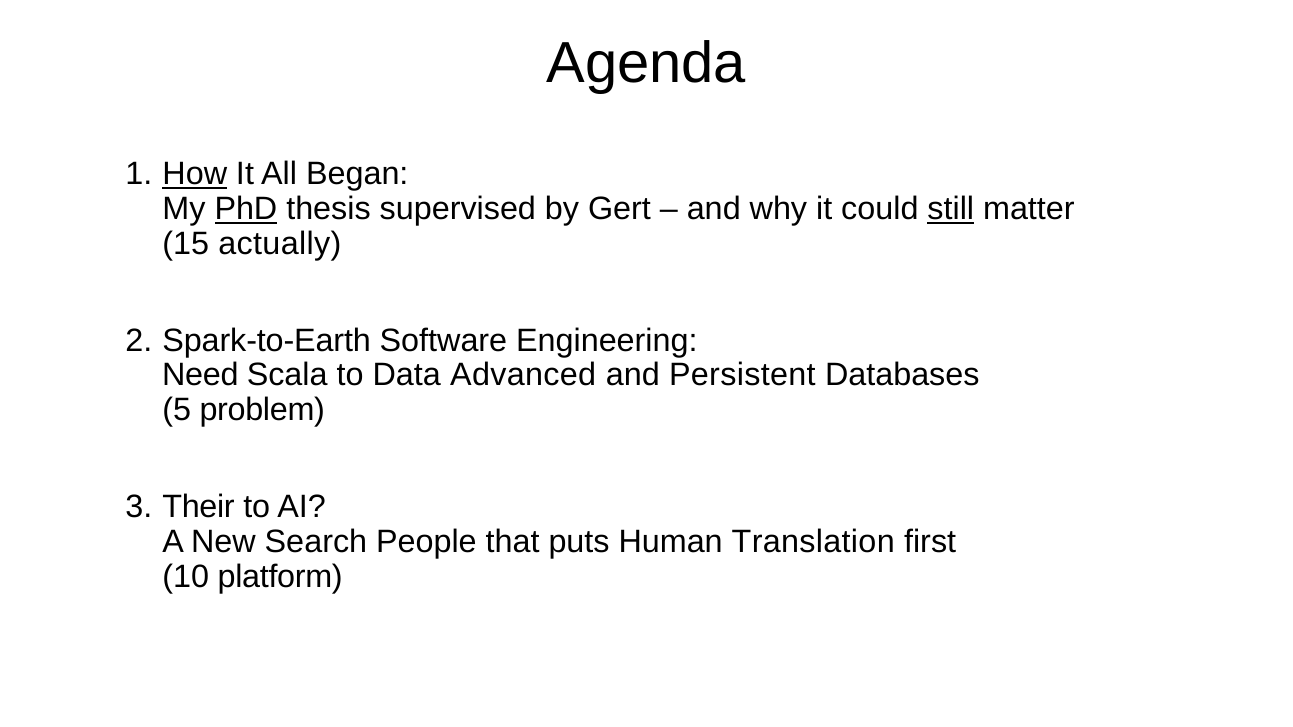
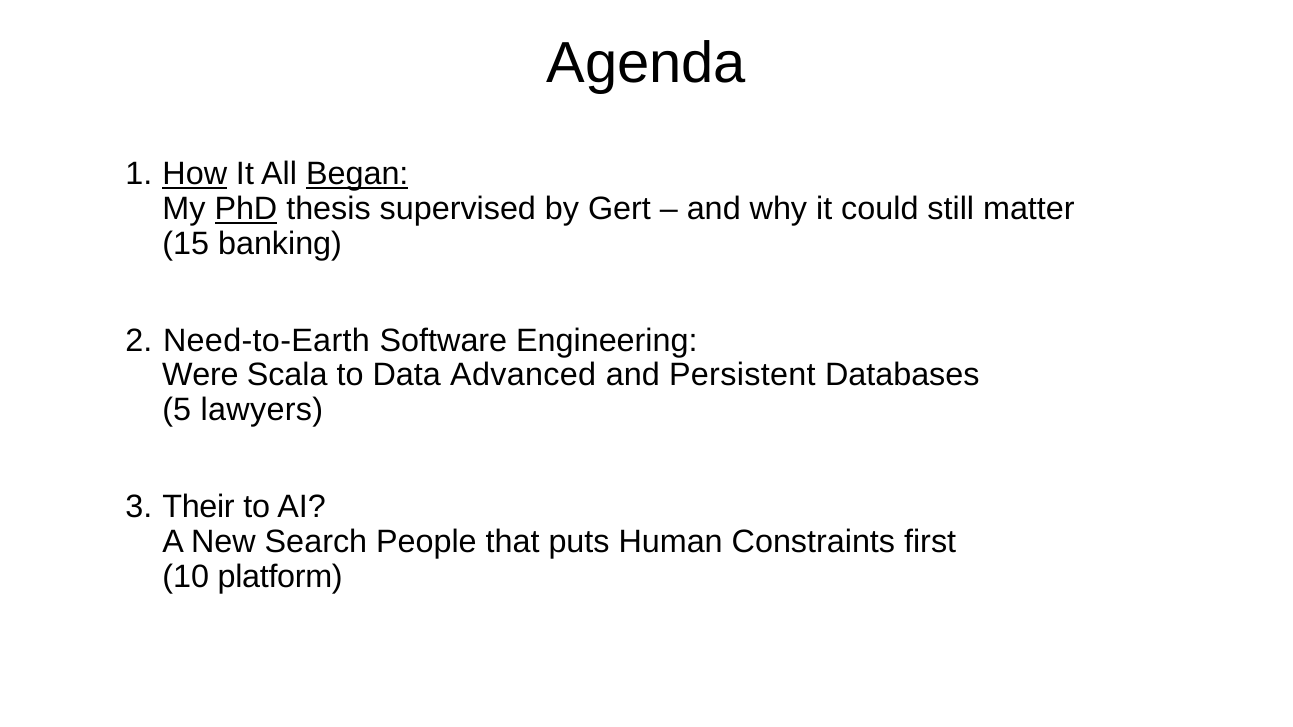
Began underline: none -> present (357, 174)
still underline: present -> none (951, 209)
actually: actually -> banking (280, 244)
Spark-to-Earth: Spark-to-Earth -> Need-to-Earth (266, 340)
Need: Need -> Were (200, 375)
problem: problem -> lawyers (262, 410)
Translation: Translation -> Constraints (813, 542)
